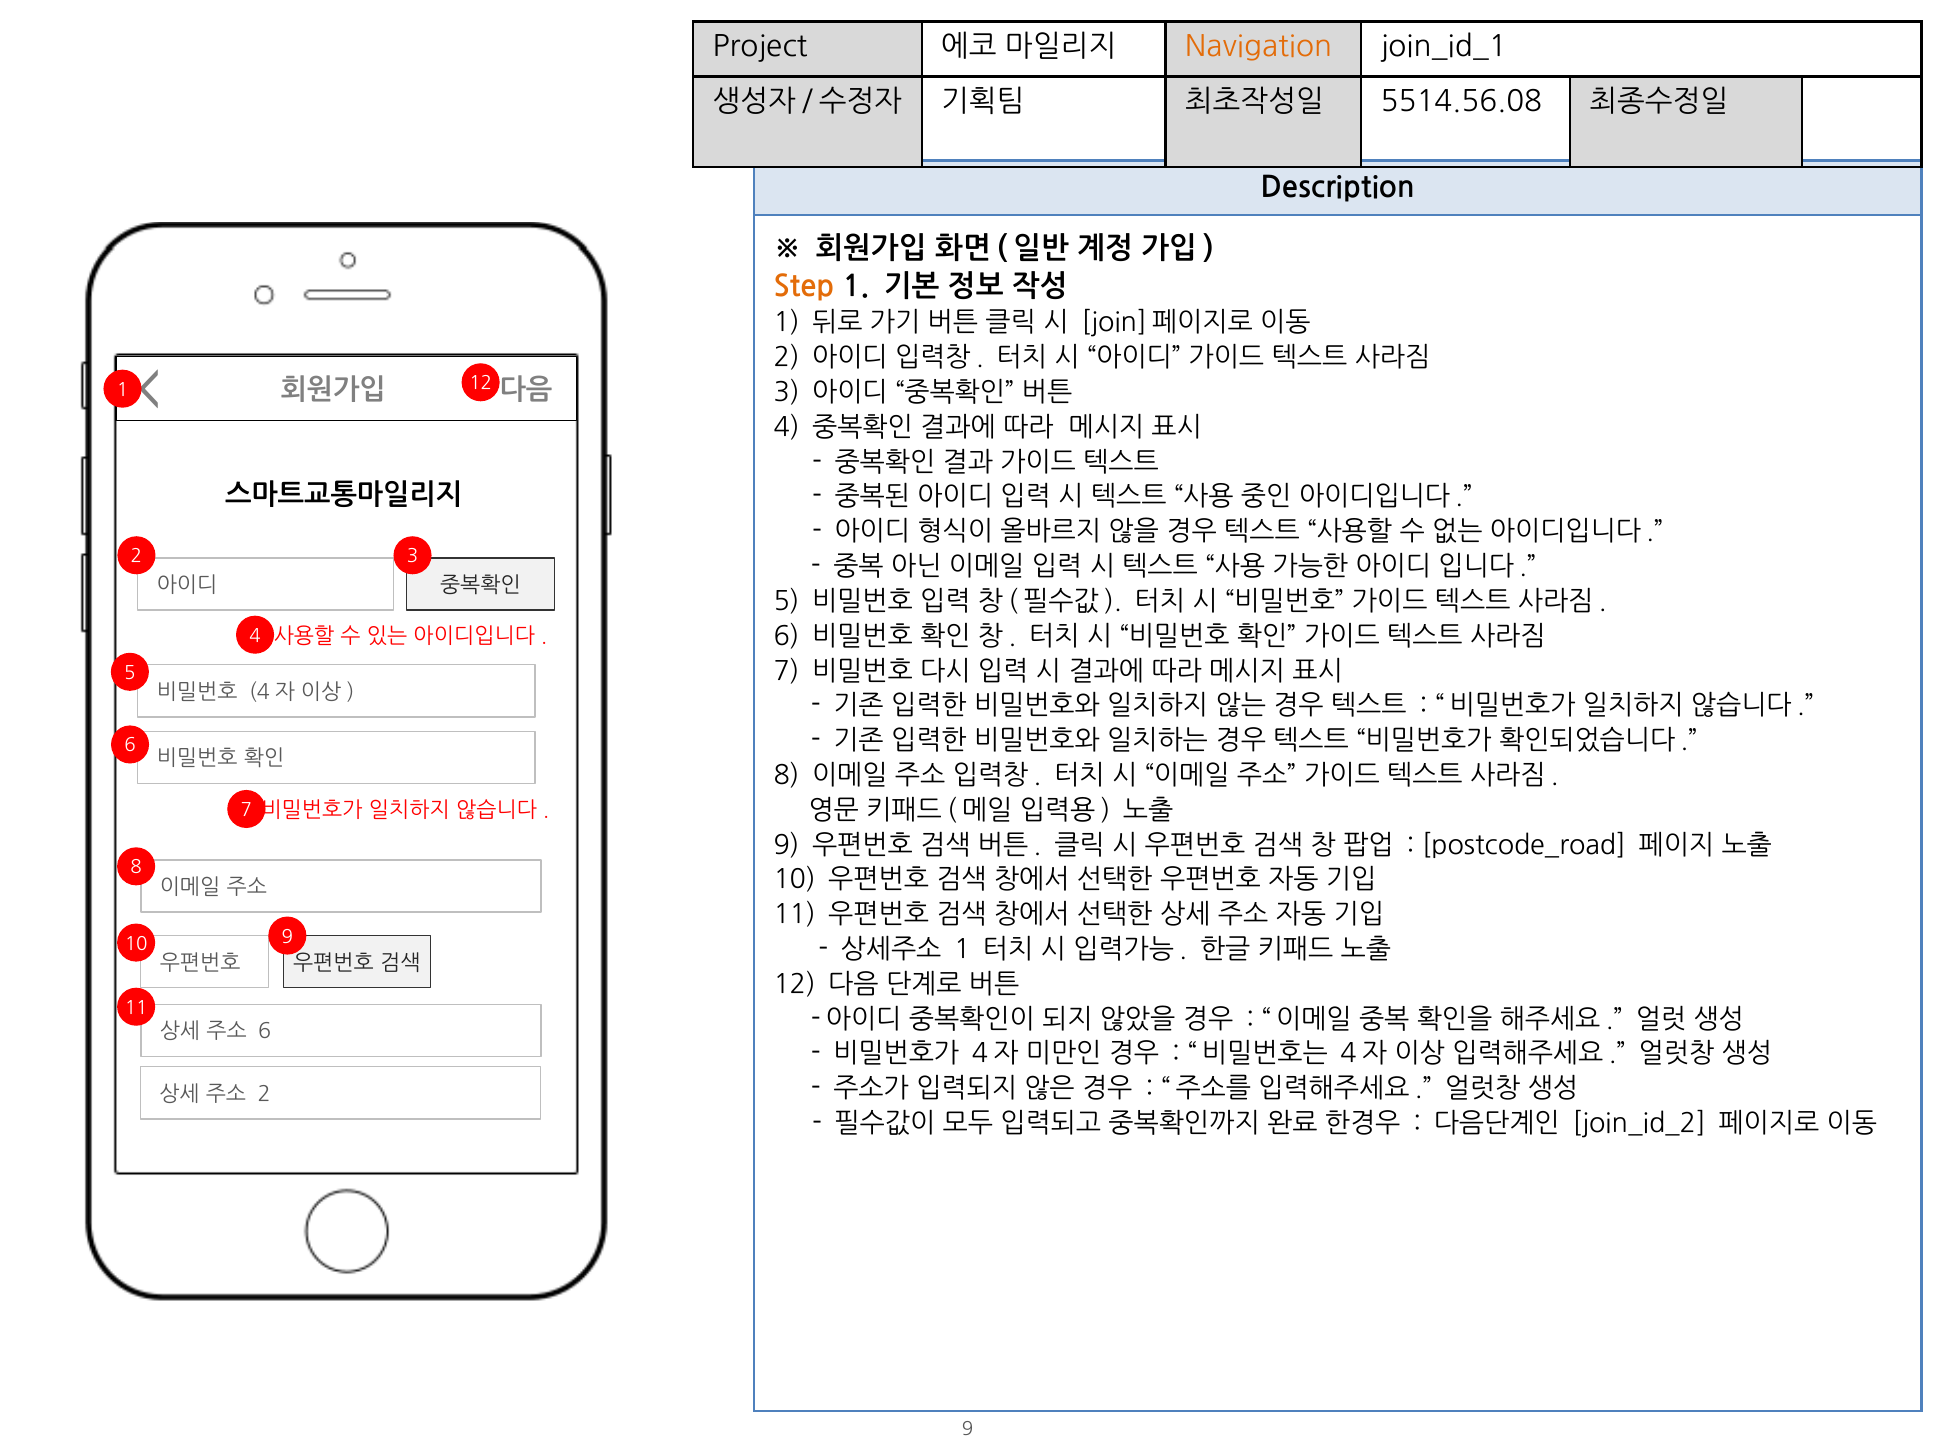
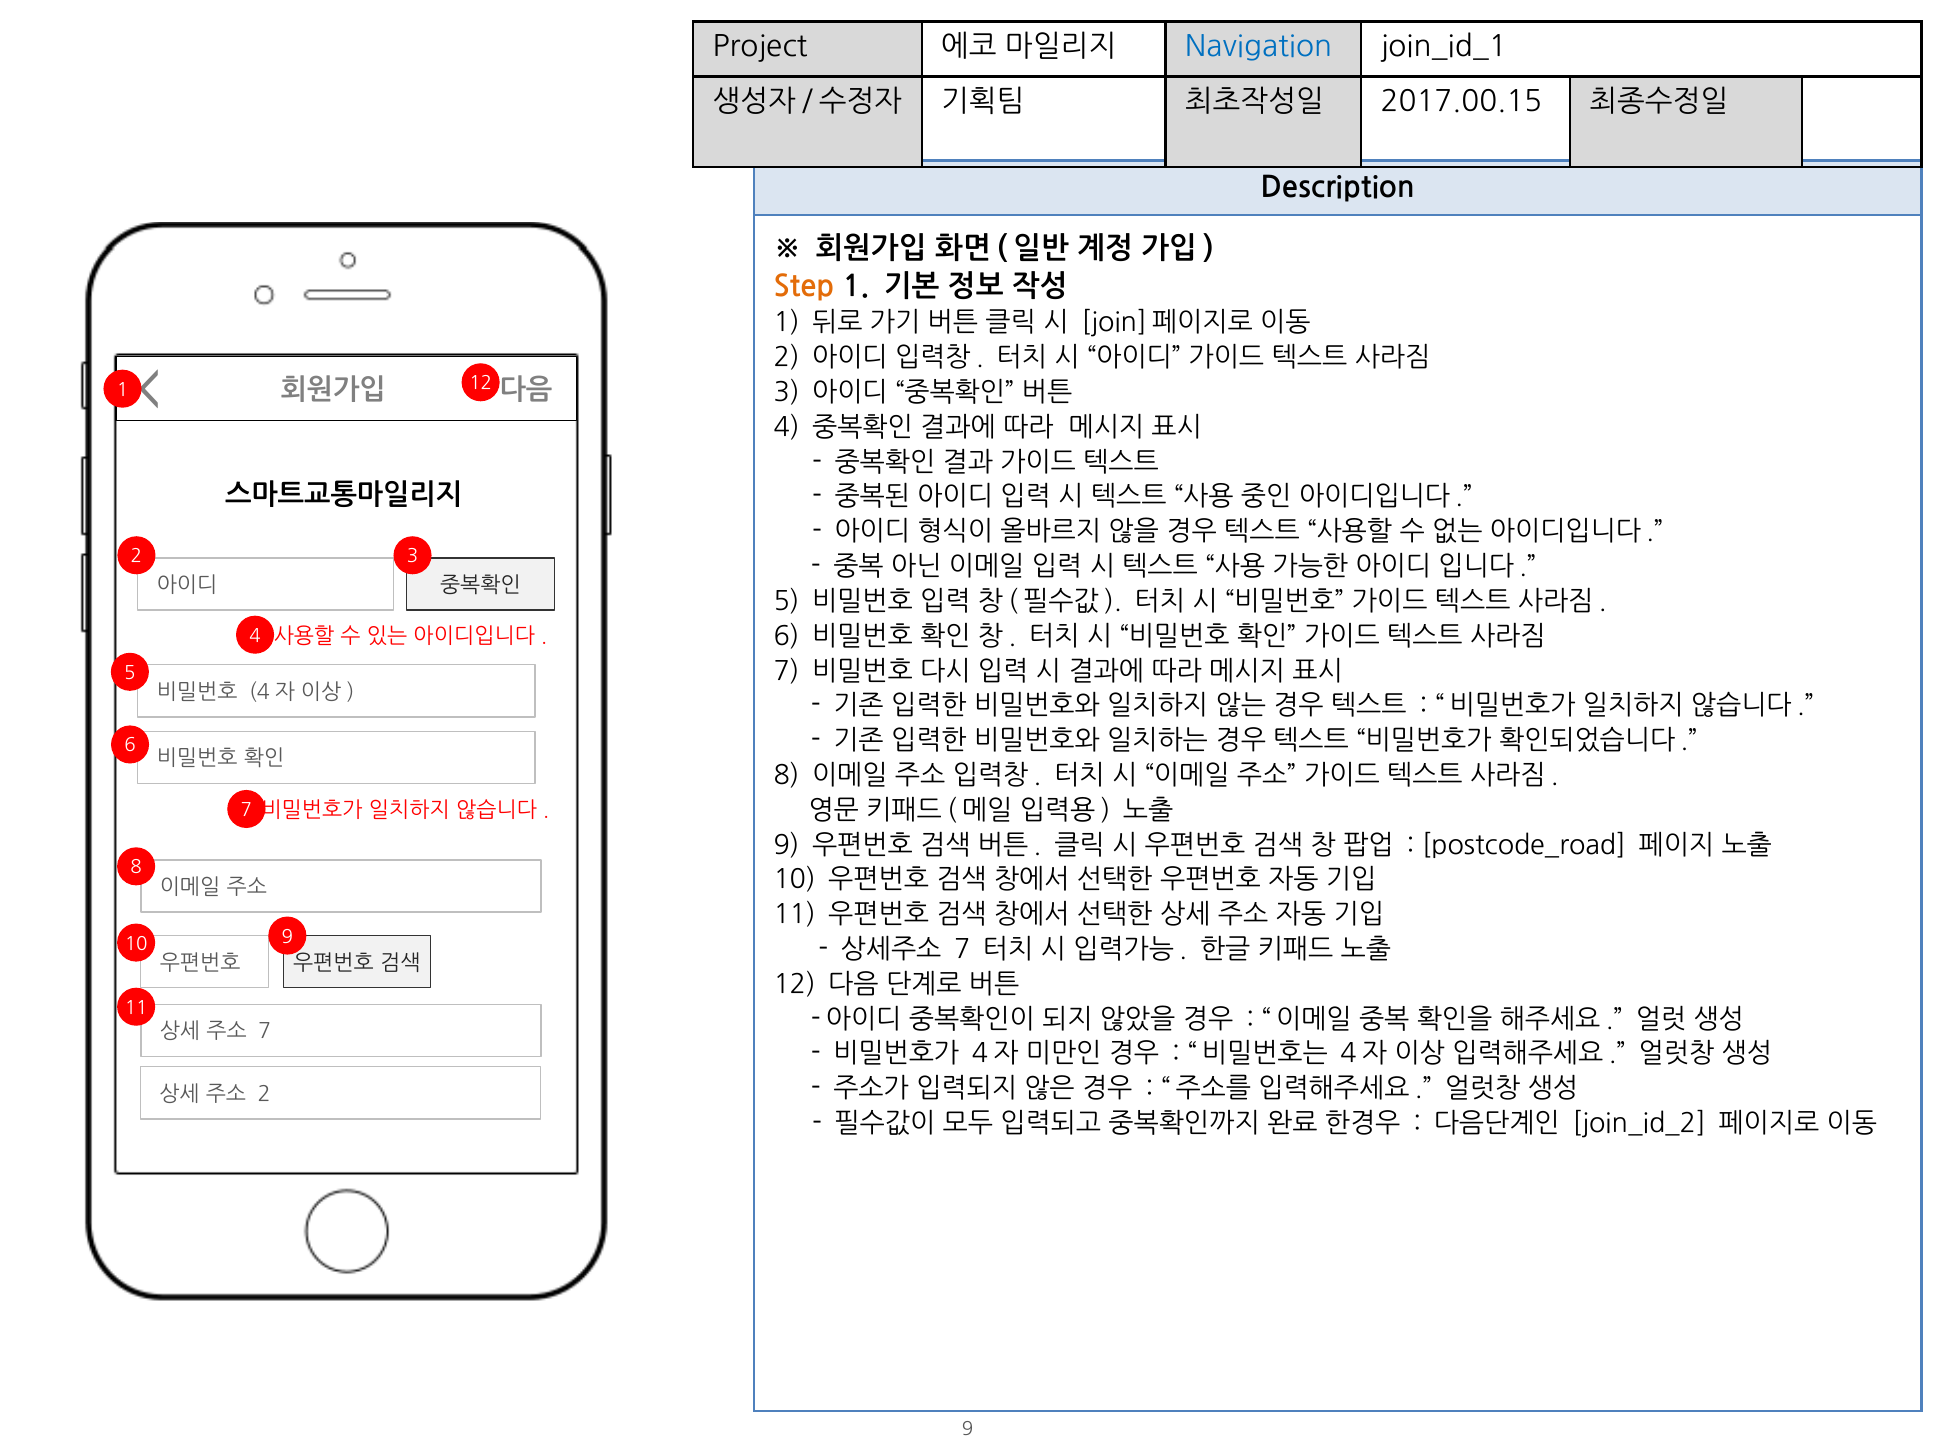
Navigation colour: orange -> blue (1258, 47)
5514.56.08: 5514.56.08 -> 2017.00.15 (1461, 102)
1: 1 -> 7 (962, 950)
6: 6 -> 7 (265, 1032)
